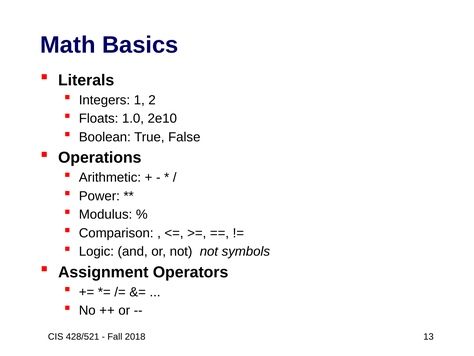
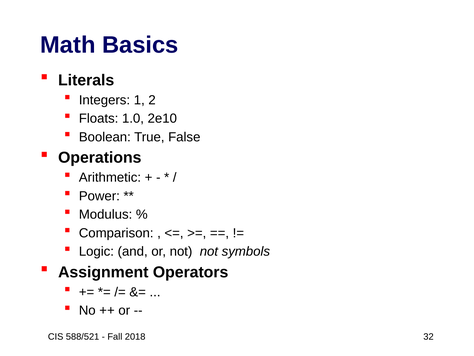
428/521: 428/521 -> 588/521 (83, 336)
13: 13 -> 32 (429, 336)
